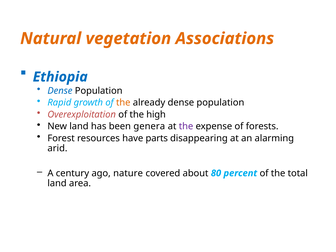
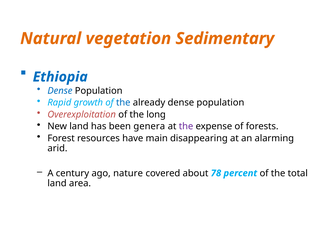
Associations: Associations -> Sedimentary (225, 39)
the colour: orange -> blue (123, 103)
high: high -> long (156, 114)
parts: parts -> main (157, 138)
80: 80 -> 78 (216, 173)
